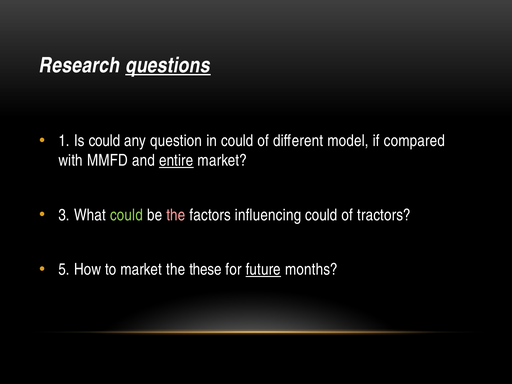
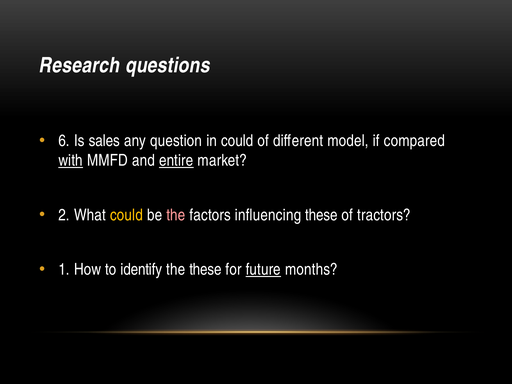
questions underline: present -> none (168, 65)
1: 1 -> 6 (64, 141)
Is could: could -> sales (104, 141)
with underline: none -> present (71, 160)
3: 3 -> 2 (64, 215)
could colour: light green -> yellow (126, 215)
influencing could: could -> these (321, 215)
5: 5 -> 1 (64, 270)
to market: market -> identify (141, 270)
